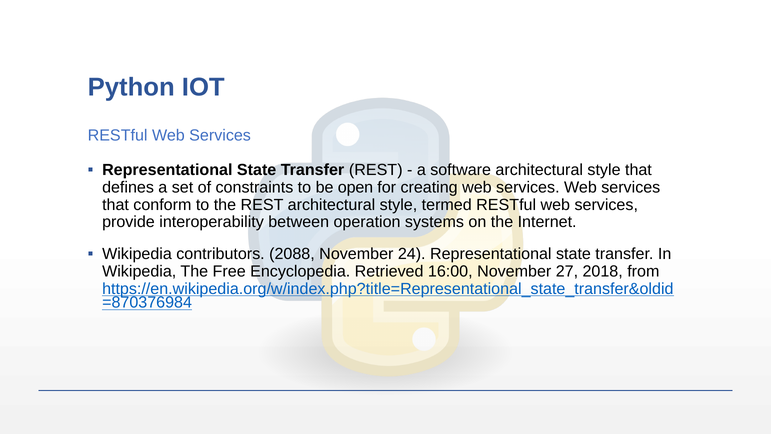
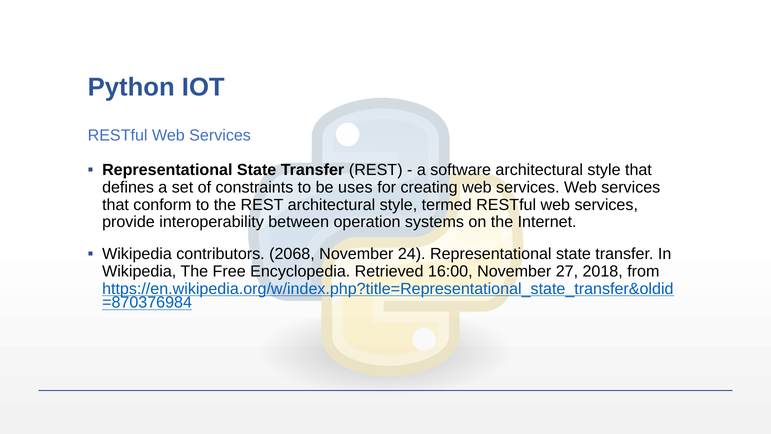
open: open -> uses (355, 187)
2088: 2088 -> 2068 (292, 254)
